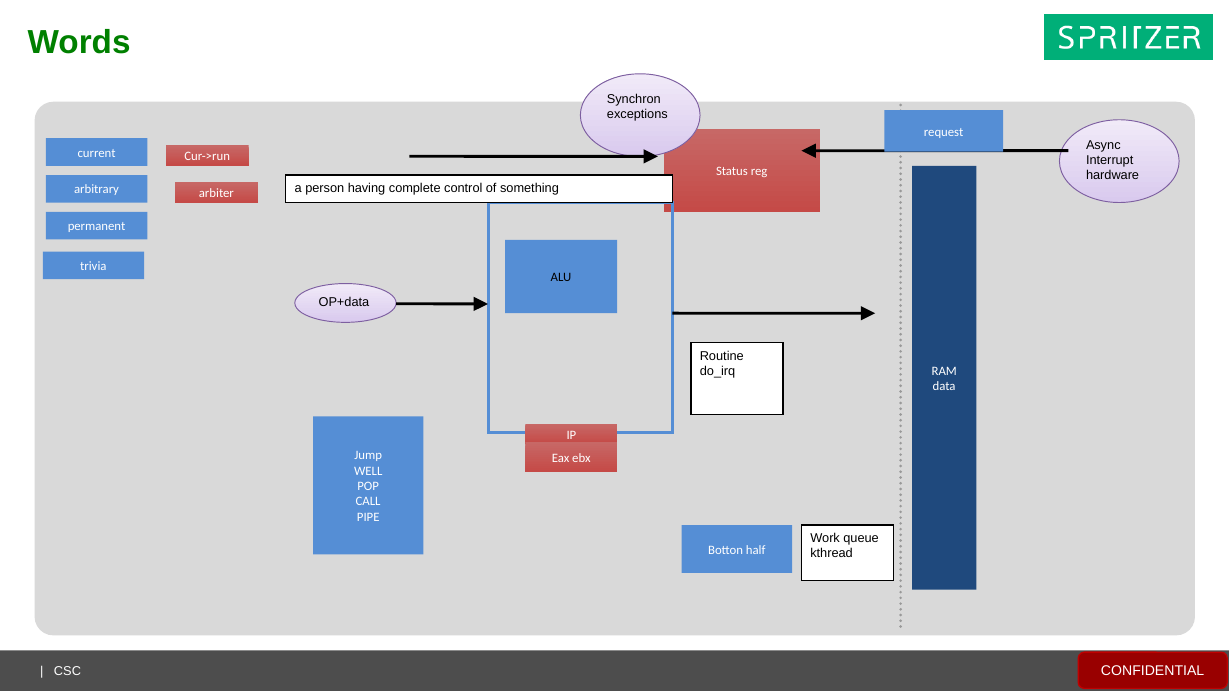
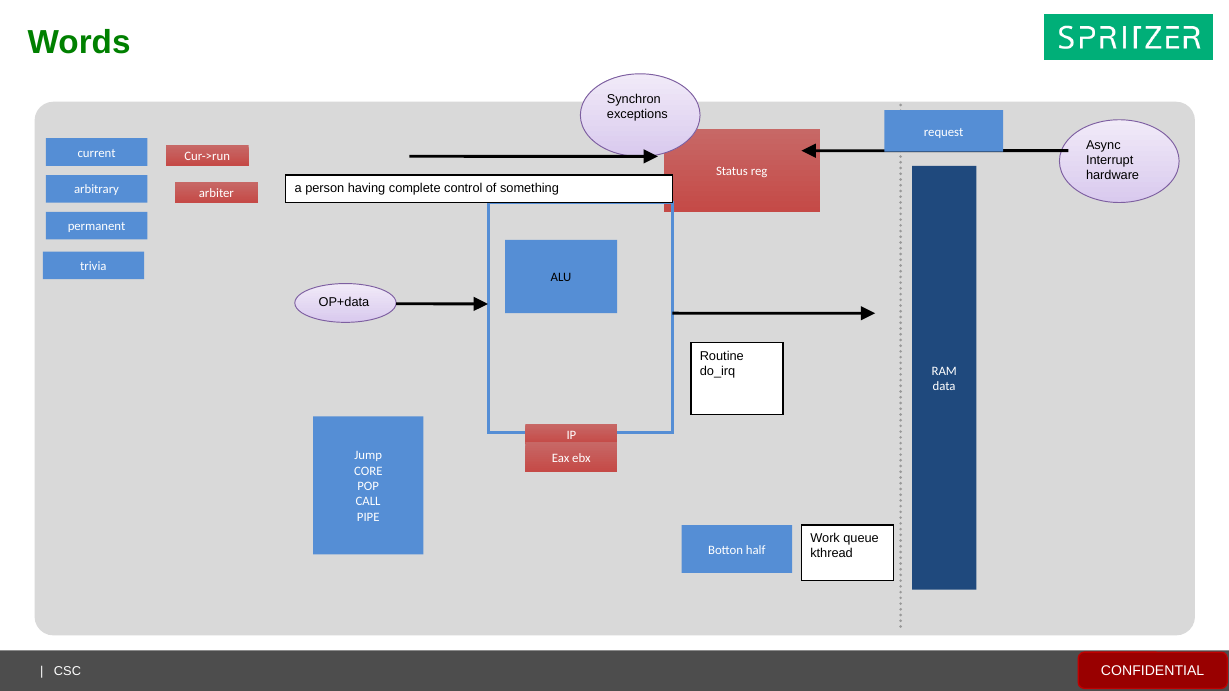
WELL: WELL -> CORE (368, 471)
